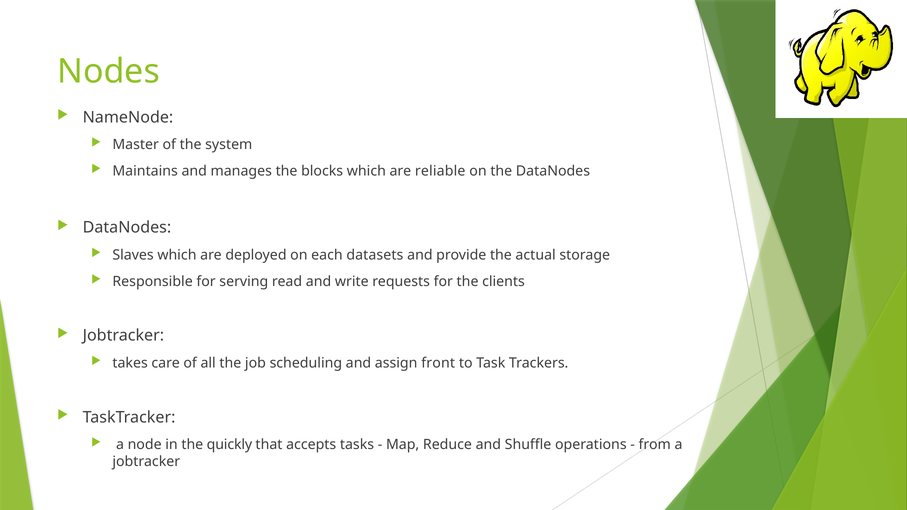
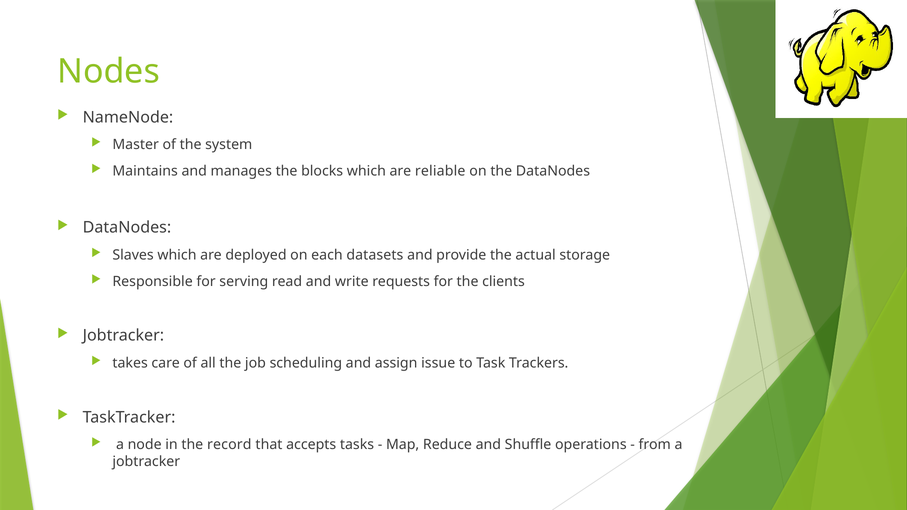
front: front -> issue (438, 363)
quickly: quickly -> record (229, 445)
